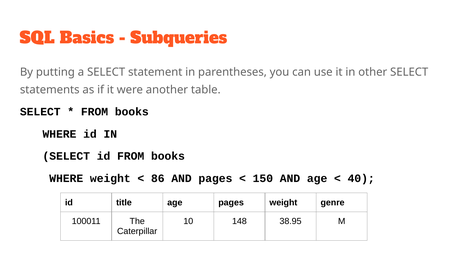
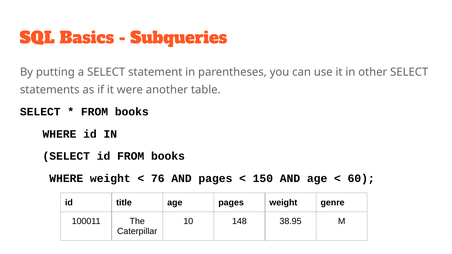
86: 86 -> 76 (158, 179)
40: 40 -> 60 (361, 179)
